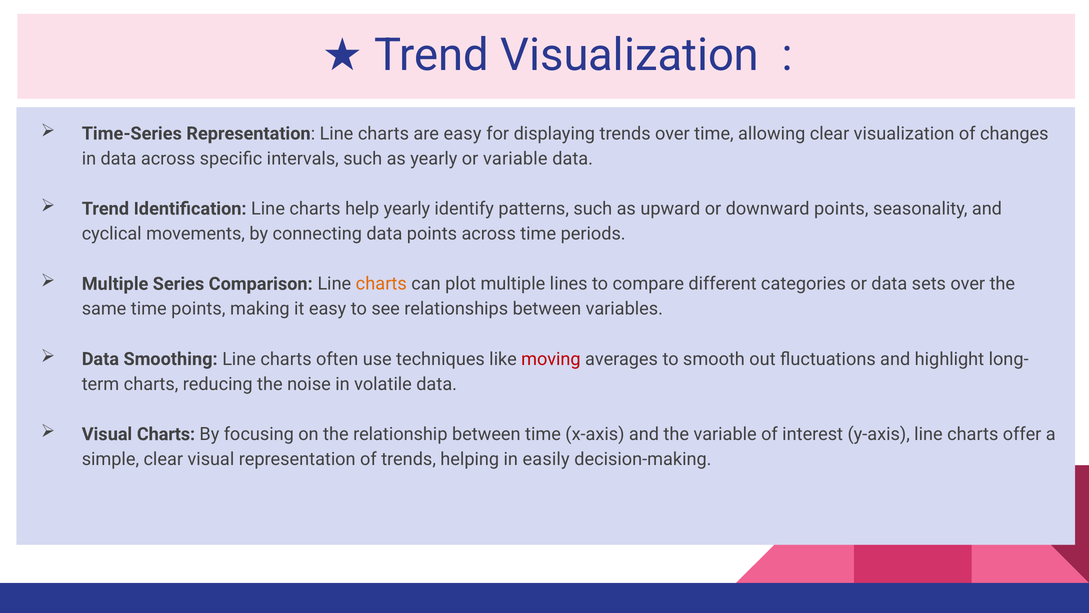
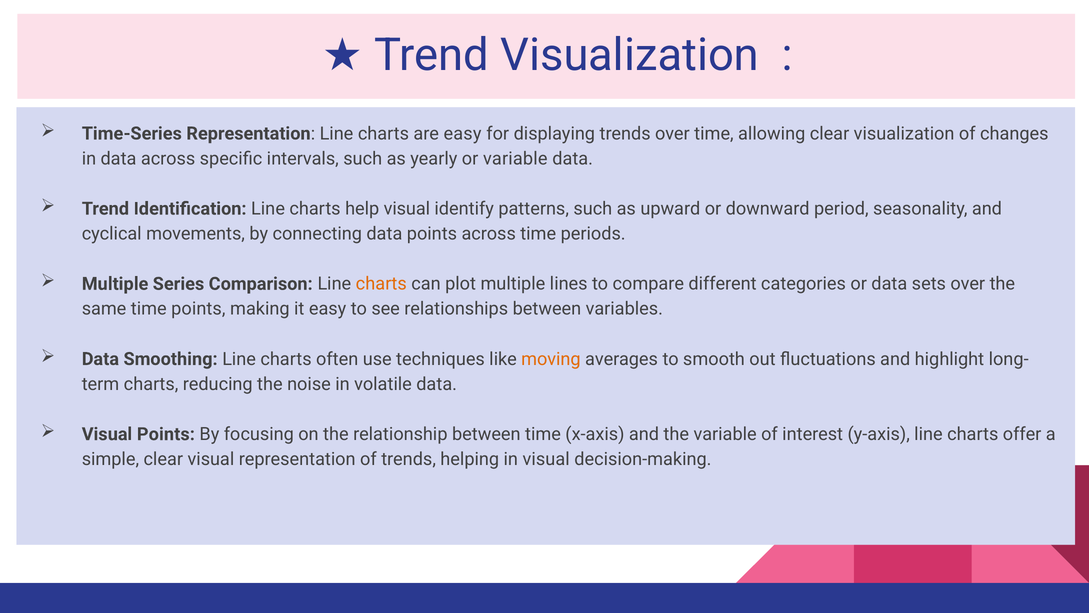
help yearly: yearly -> visual (407, 209)
downward points: points -> period (841, 209)
moving colour: red -> orange (551, 359)
Visual Charts: Charts -> Points (166, 434)
in easily: easily -> visual (546, 459)
